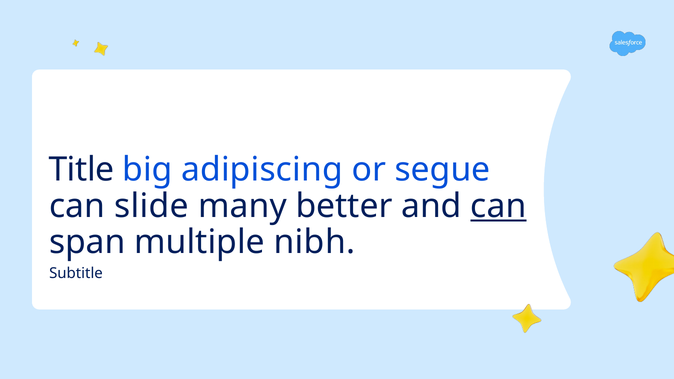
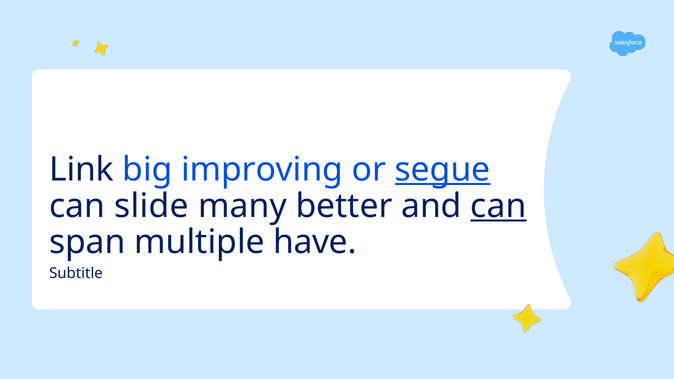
Title: Title -> Link (81, 170)
adipiscing: adipiscing -> improving (262, 170)
segue underline: none -> present (443, 170)
nibh: nibh -> have (315, 242)
